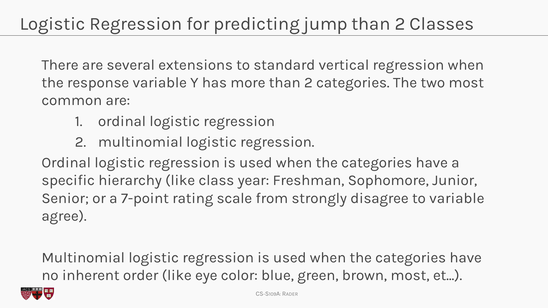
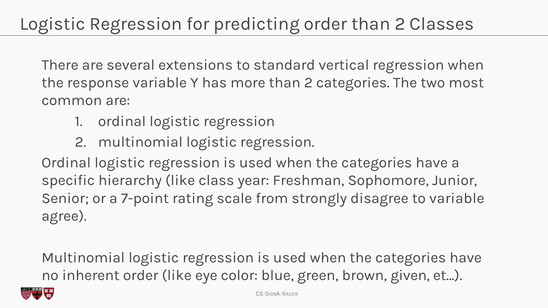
predicting jump: jump -> order (326, 24)
brown most: most -> given (410, 276)
